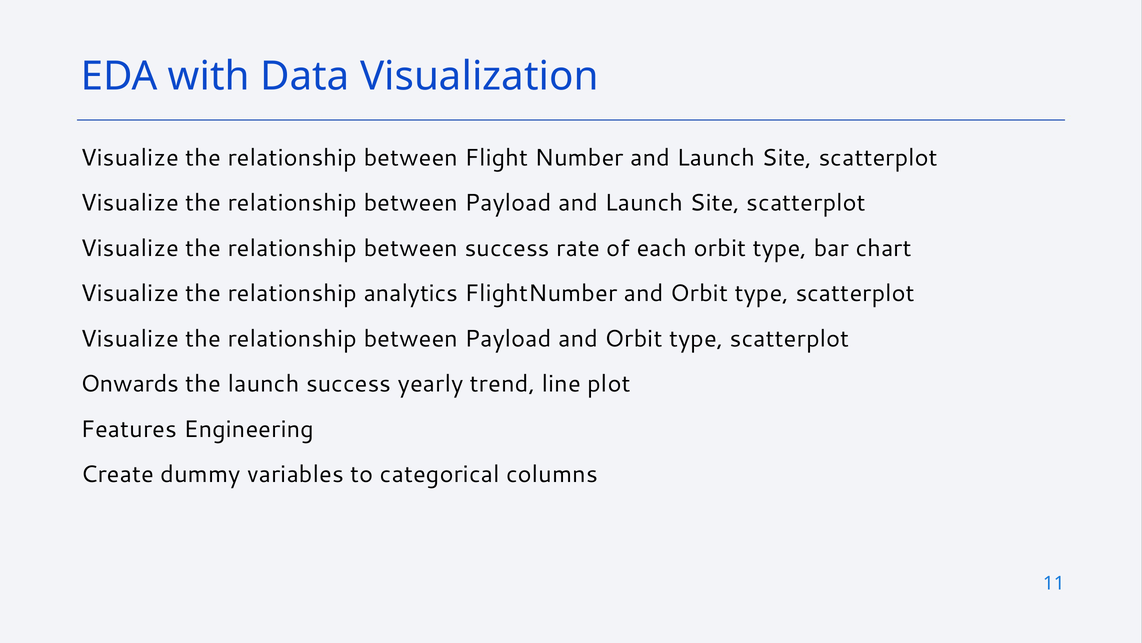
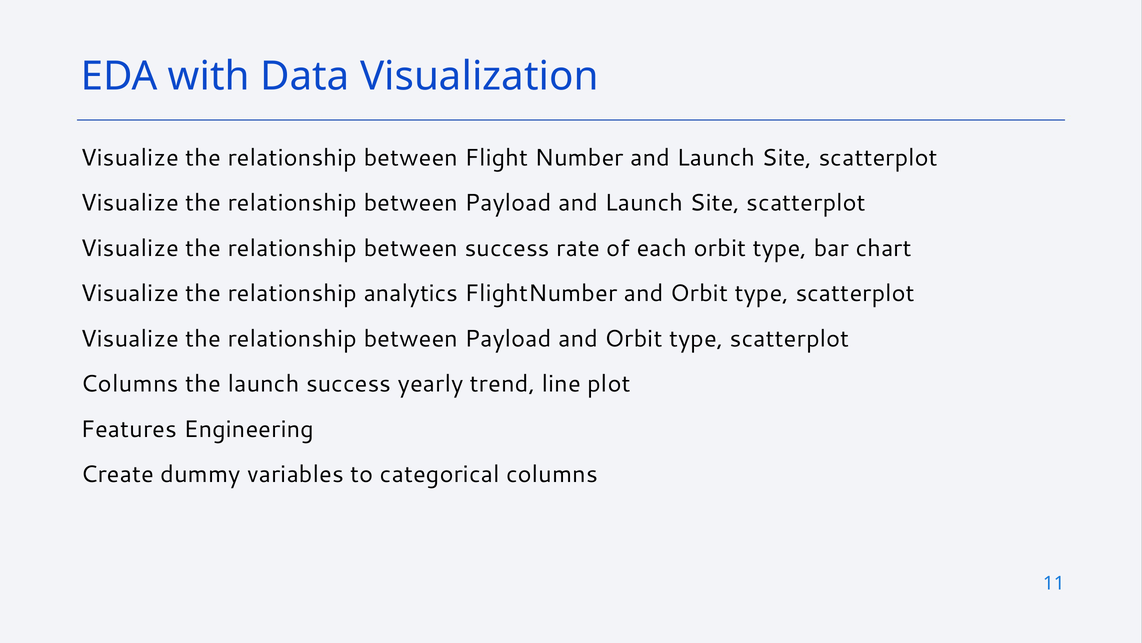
Onwards: Onwards -> Columns (130, 384)
